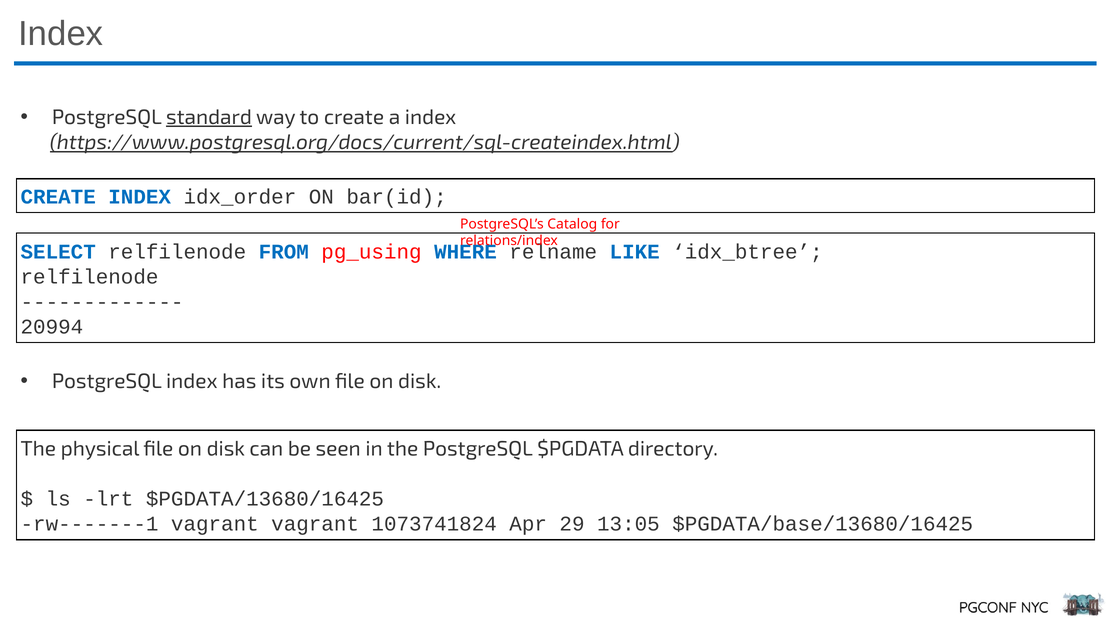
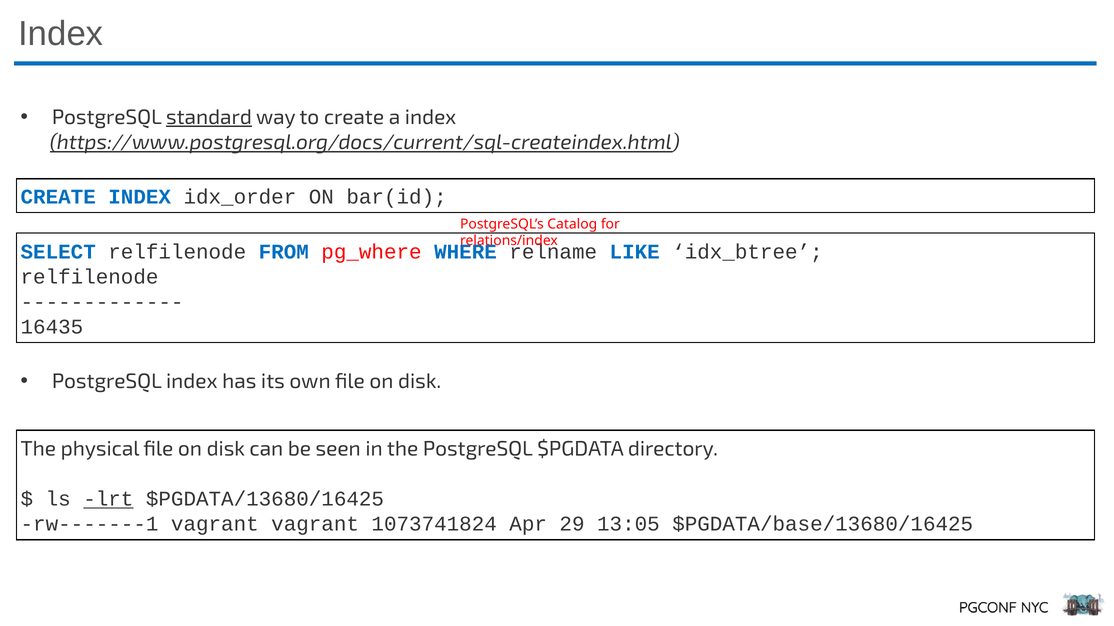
pg_using: pg_using -> pg_where (371, 252)
20994: 20994 -> 16435 (52, 327)
lrt underline: none -> present (108, 500)
